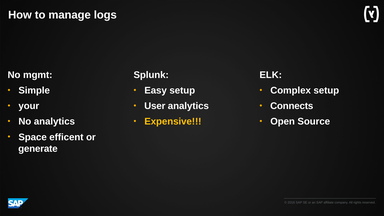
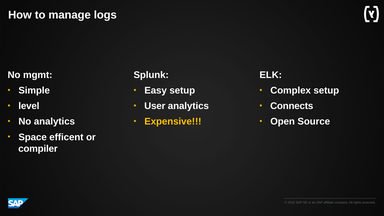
your: your -> level (29, 106)
generate: generate -> compiler (38, 149)
